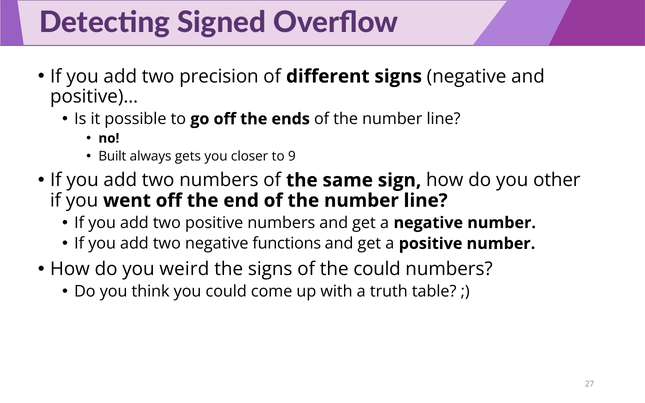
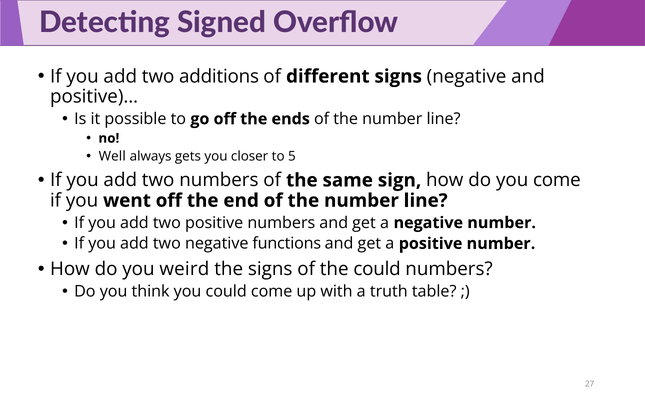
precision: precision -> additions (219, 76)
Built: Built -> Well (112, 156)
9: 9 -> 5 (292, 156)
you other: other -> come (557, 180)
